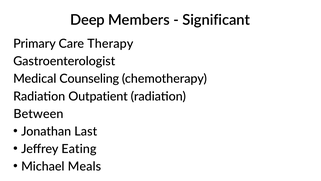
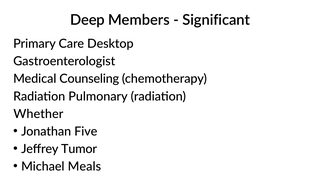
Therapy: Therapy -> Desktop (110, 44)
Outpatient: Outpatient -> Pulmonary (98, 96)
Between: Between -> Whether (38, 114)
Last: Last -> Five (86, 131)
Eating: Eating -> Tumor (79, 149)
